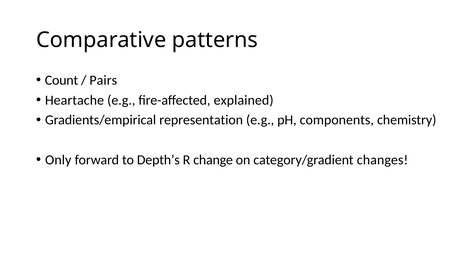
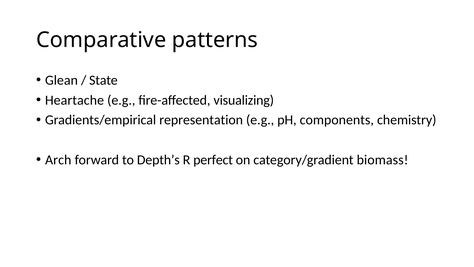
Count: Count -> Glean (61, 80)
Pairs: Pairs -> State (103, 80)
explained: explained -> visualizing (244, 100)
Only: Only -> Arch (58, 160)
change: change -> perfect (213, 160)
changes: changes -> biomass (383, 160)
